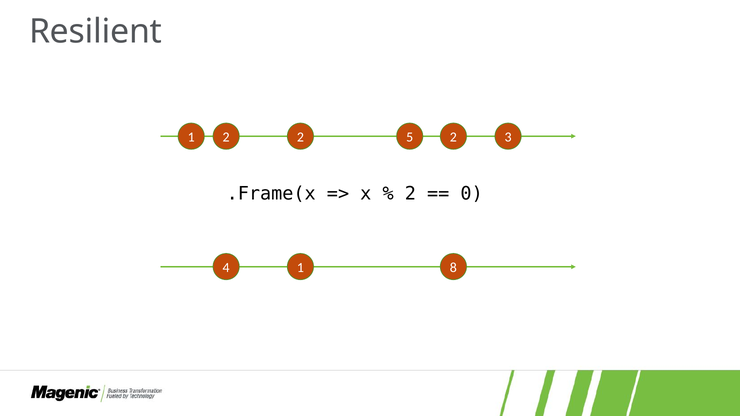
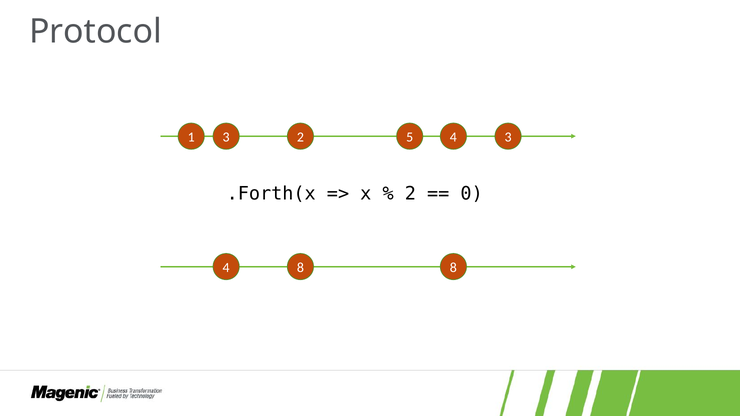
Resilient: Resilient -> Protocol (95, 32)
1 2: 2 -> 3 (226, 137)
5 2: 2 -> 4 (453, 137)
.Frame(x: .Frame(x -> .Forth(x (271, 194)
4 1: 1 -> 8 (300, 268)
